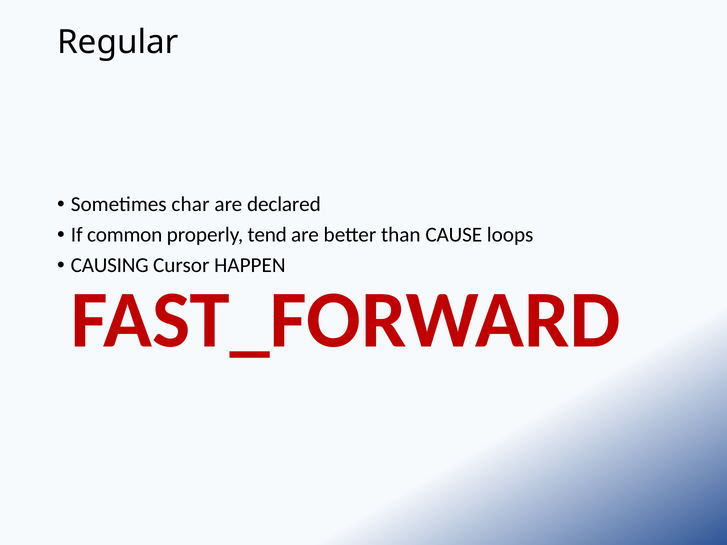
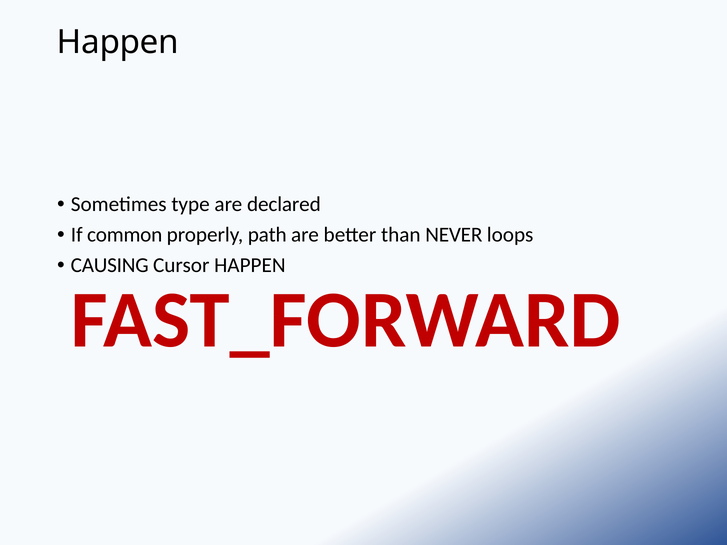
Regular: Regular -> Happen (118, 42)
char: char -> type (191, 205)
tend: tend -> path (267, 235)
CAUSE: CAUSE -> NEVER (454, 235)
